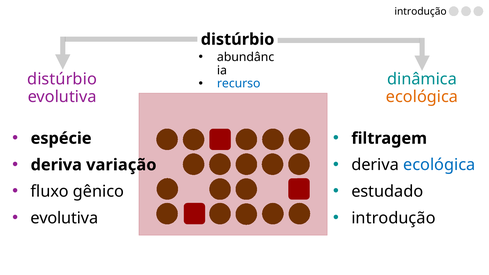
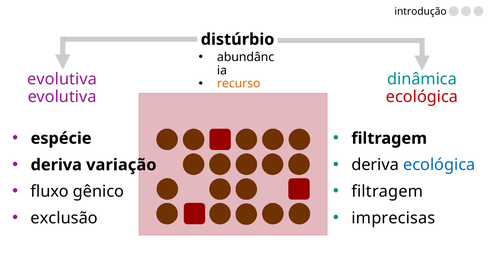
distúrbio: distúrbio -> evolutiva (62, 79)
recurso colour: blue -> orange (239, 84)
ecológica colour: orange -> red (422, 97)
estudado: estudado -> filtragem (387, 192)
evolutiva: evolutiva -> exclusão (64, 218)
introdução: introdução -> imprecisas (393, 218)
